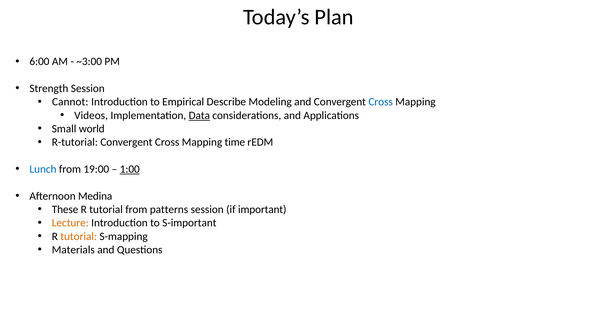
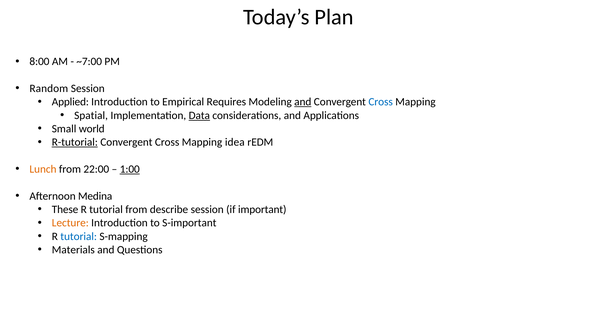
6:00: 6:00 -> 8:00 (39, 62)
~3:00: ~3:00 -> ~7:00 (89, 62)
Strength: Strength -> Random (49, 88)
Cannot: Cannot -> Applied (70, 102)
Describe: Describe -> Requires (226, 102)
and underline: none -> present (303, 102)
Videos: Videos -> Spatial (91, 115)
R-tutorial underline: none -> present (75, 142)
time: time -> idea (235, 142)
Lunch colour: blue -> orange (43, 169)
19:00: 19:00 -> 22:00 (96, 169)
patterns: patterns -> describe (169, 209)
tutorial colour: orange -> blue (79, 236)
